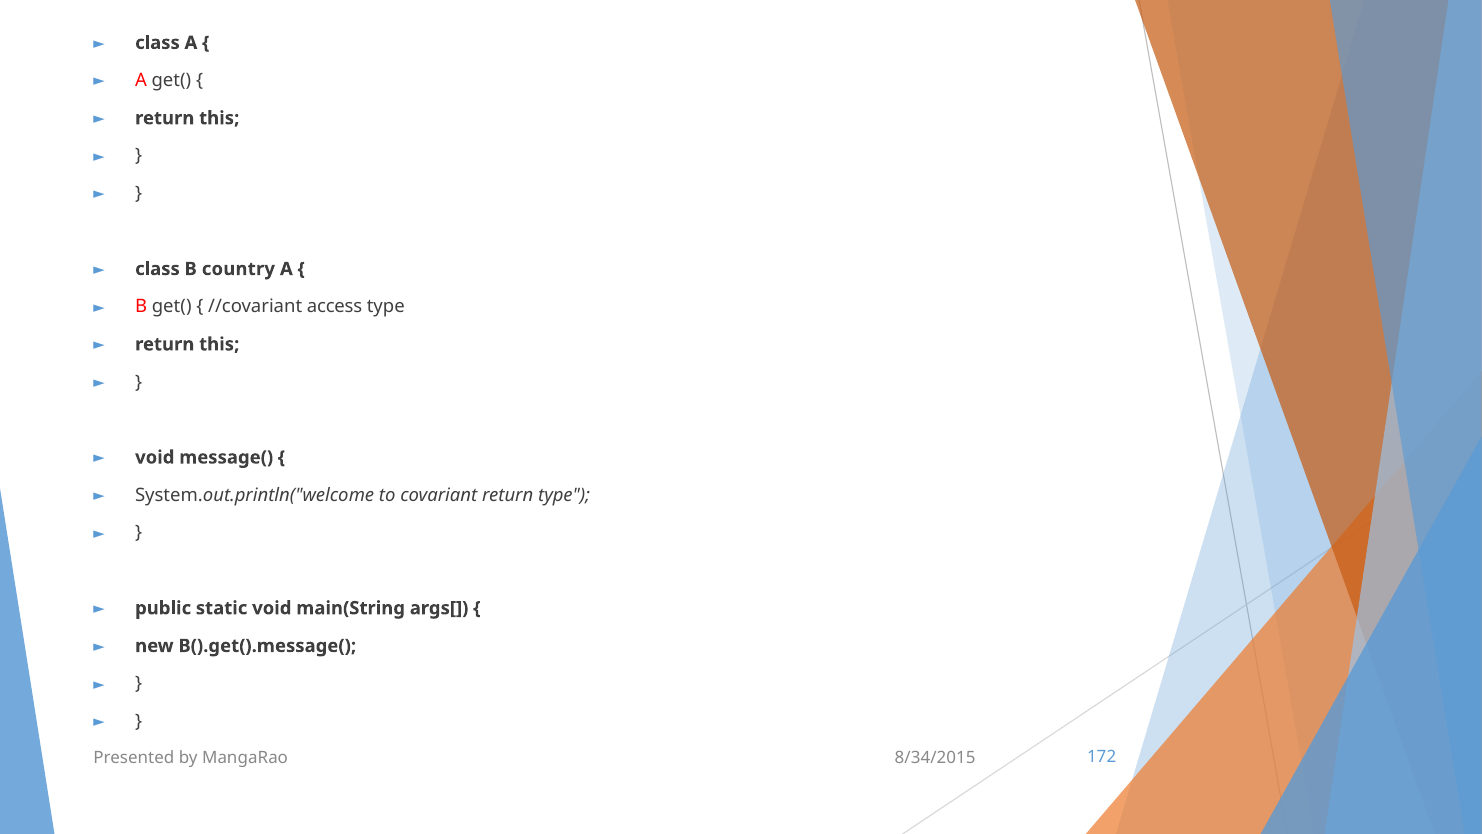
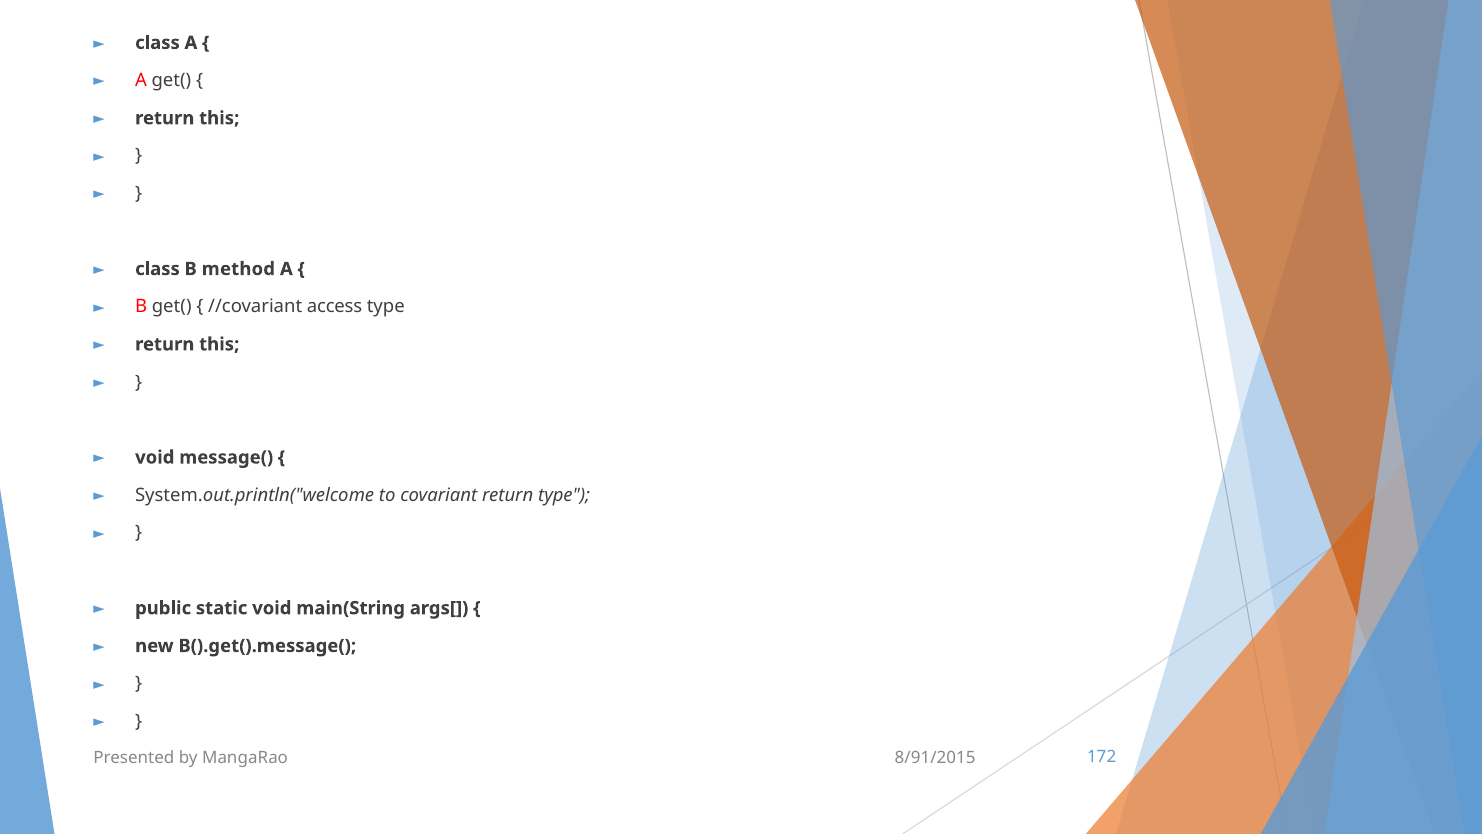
country: country -> method (238, 269)
8/34/2015: 8/34/2015 -> 8/91/2015 (935, 758)
